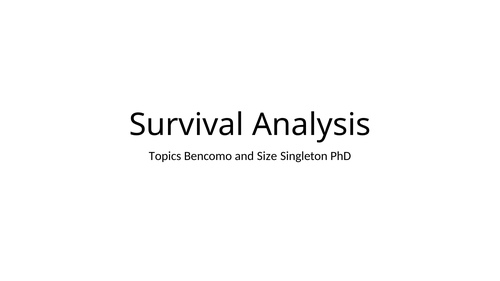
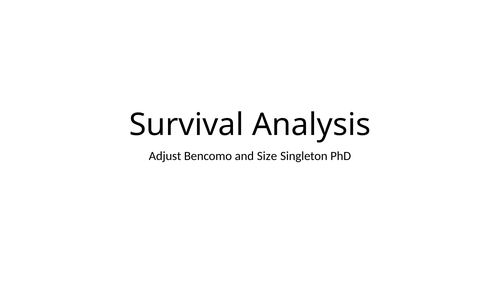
Topics: Topics -> Adjust (165, 156)
